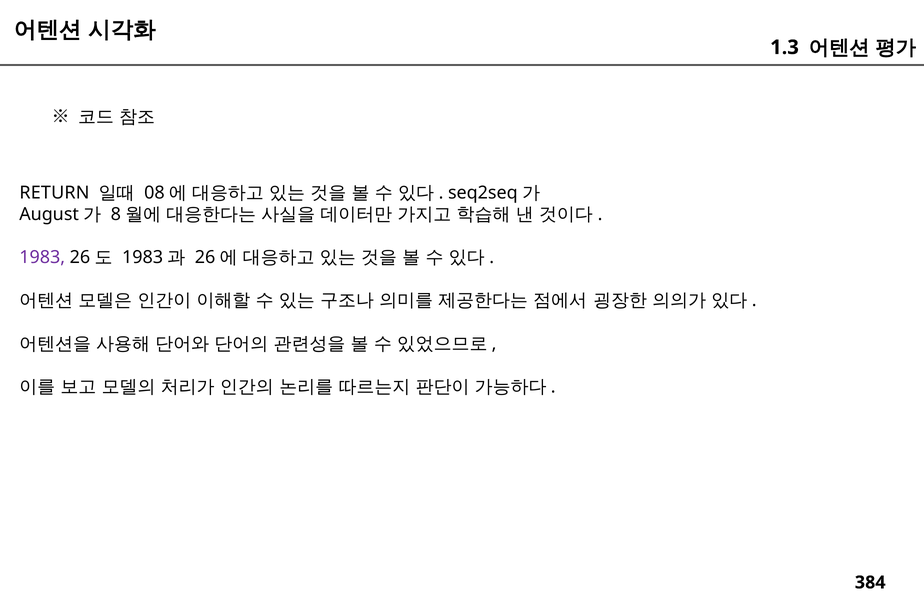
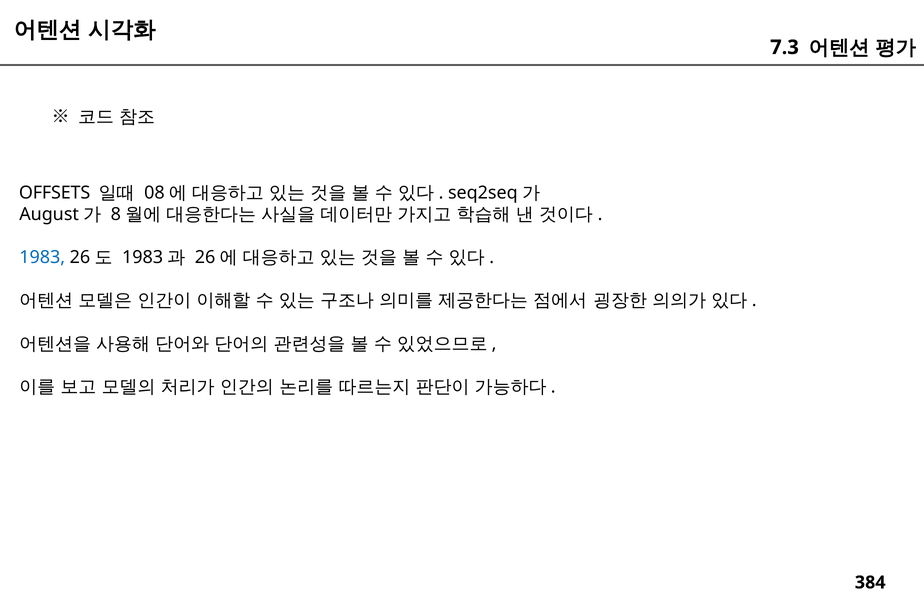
1.3: 1.3 -> 7.3 (784, 47)
RETURN: RETURN -> OFFSETS (55, 193)
1983 colour: purple -> blue (42, 257)
